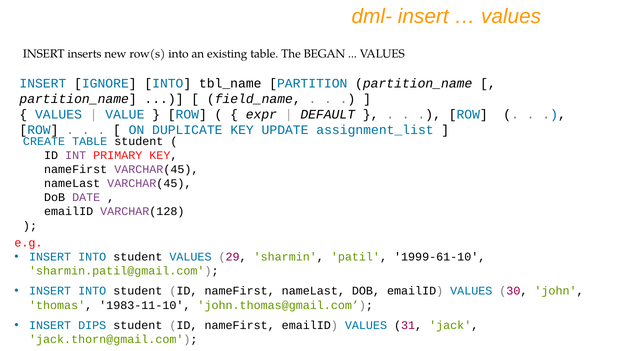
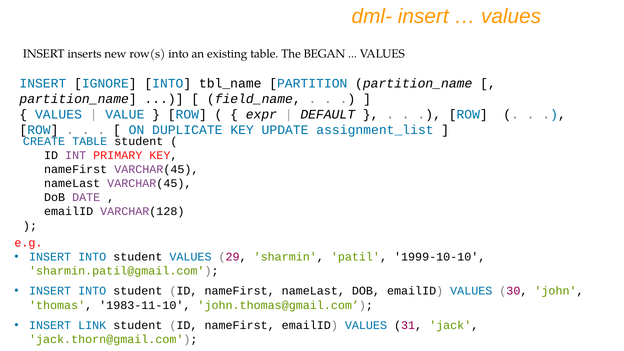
1999-61-10: 1999-61-10 -> 1999-10-10 (440, 257)
DIPS: DIPS -> LINK (92, 325)
